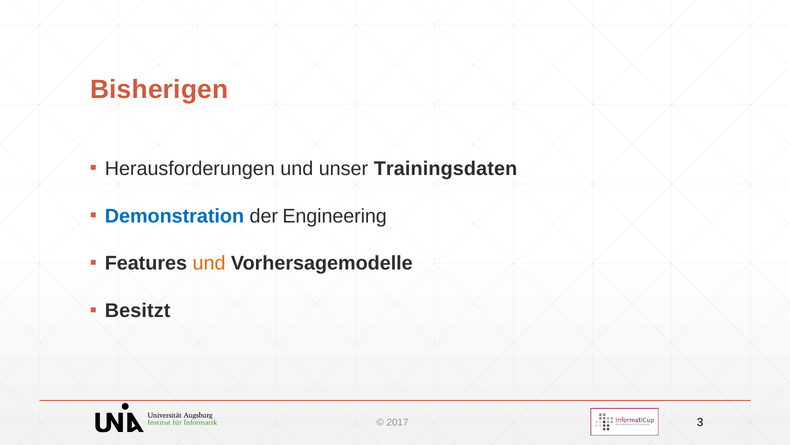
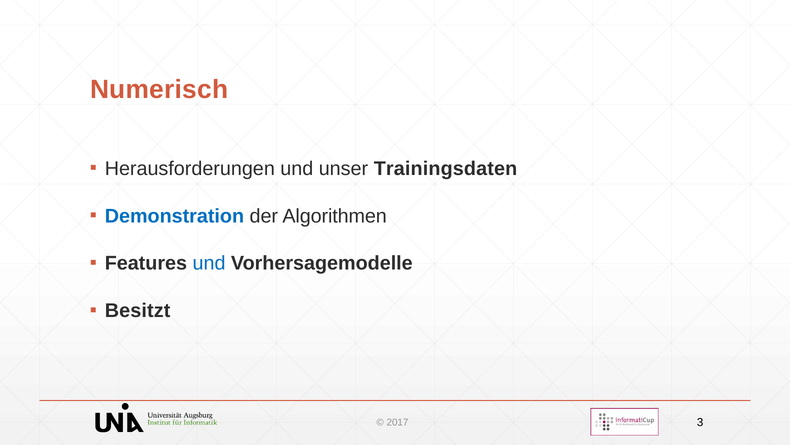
Bisherigen: Bisherigen -> Numerisch (159, 89)
Engineering: Engineering -> Algorithmen (335, 216)
und colour: orange -> blue (209, 263)
